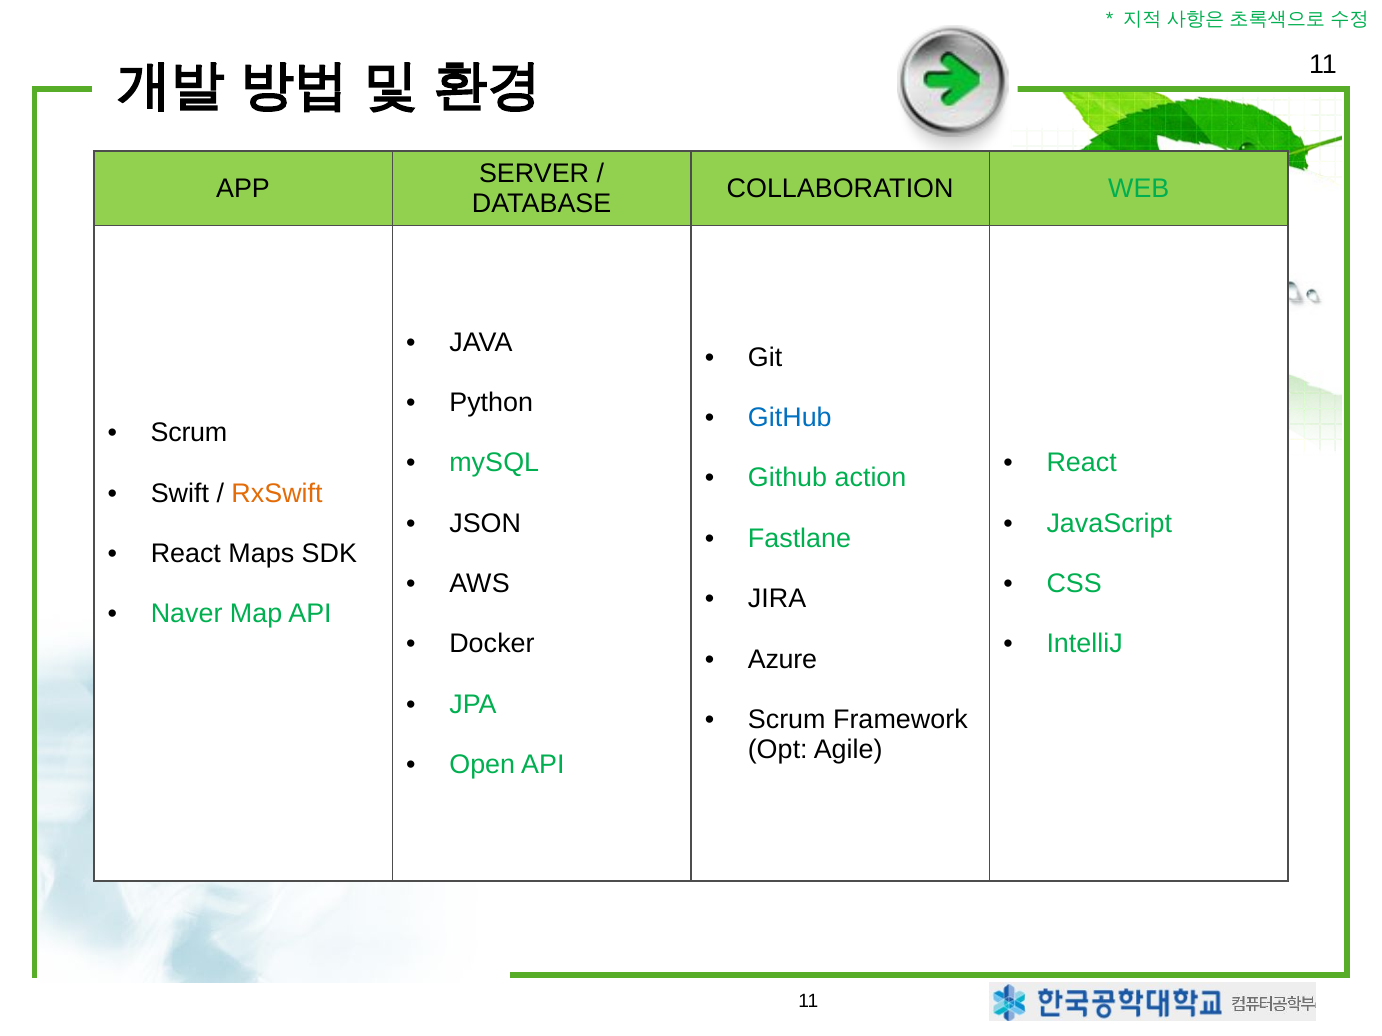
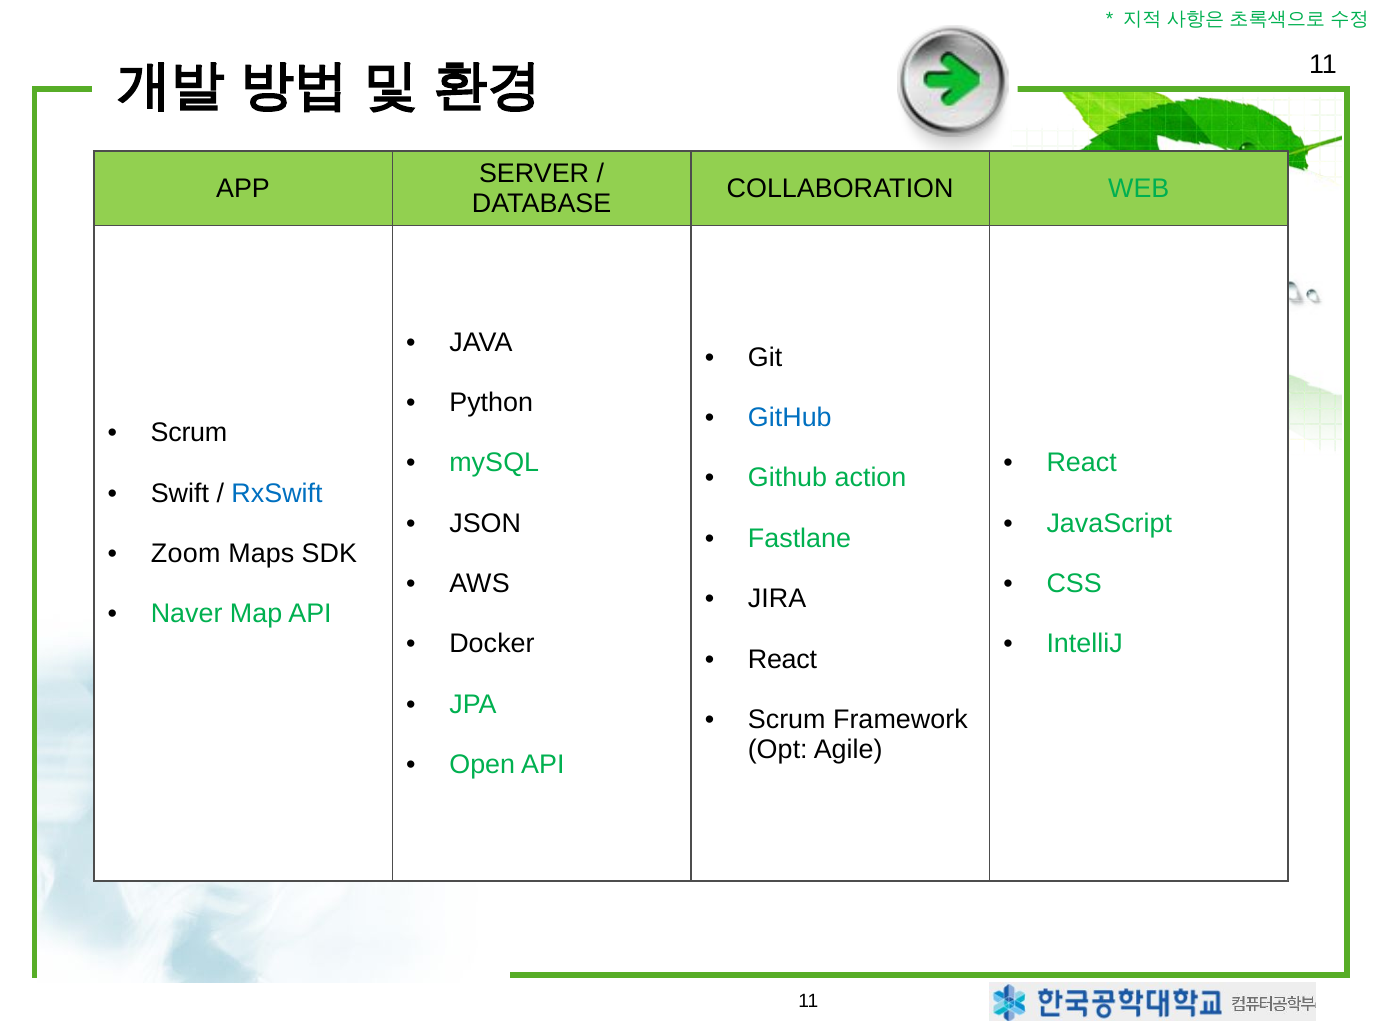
RxSwift colour: orange -> blue (277, 493)
React: React -> Zoom (186, 554)
Azure: Azure -> React (782, 659)
